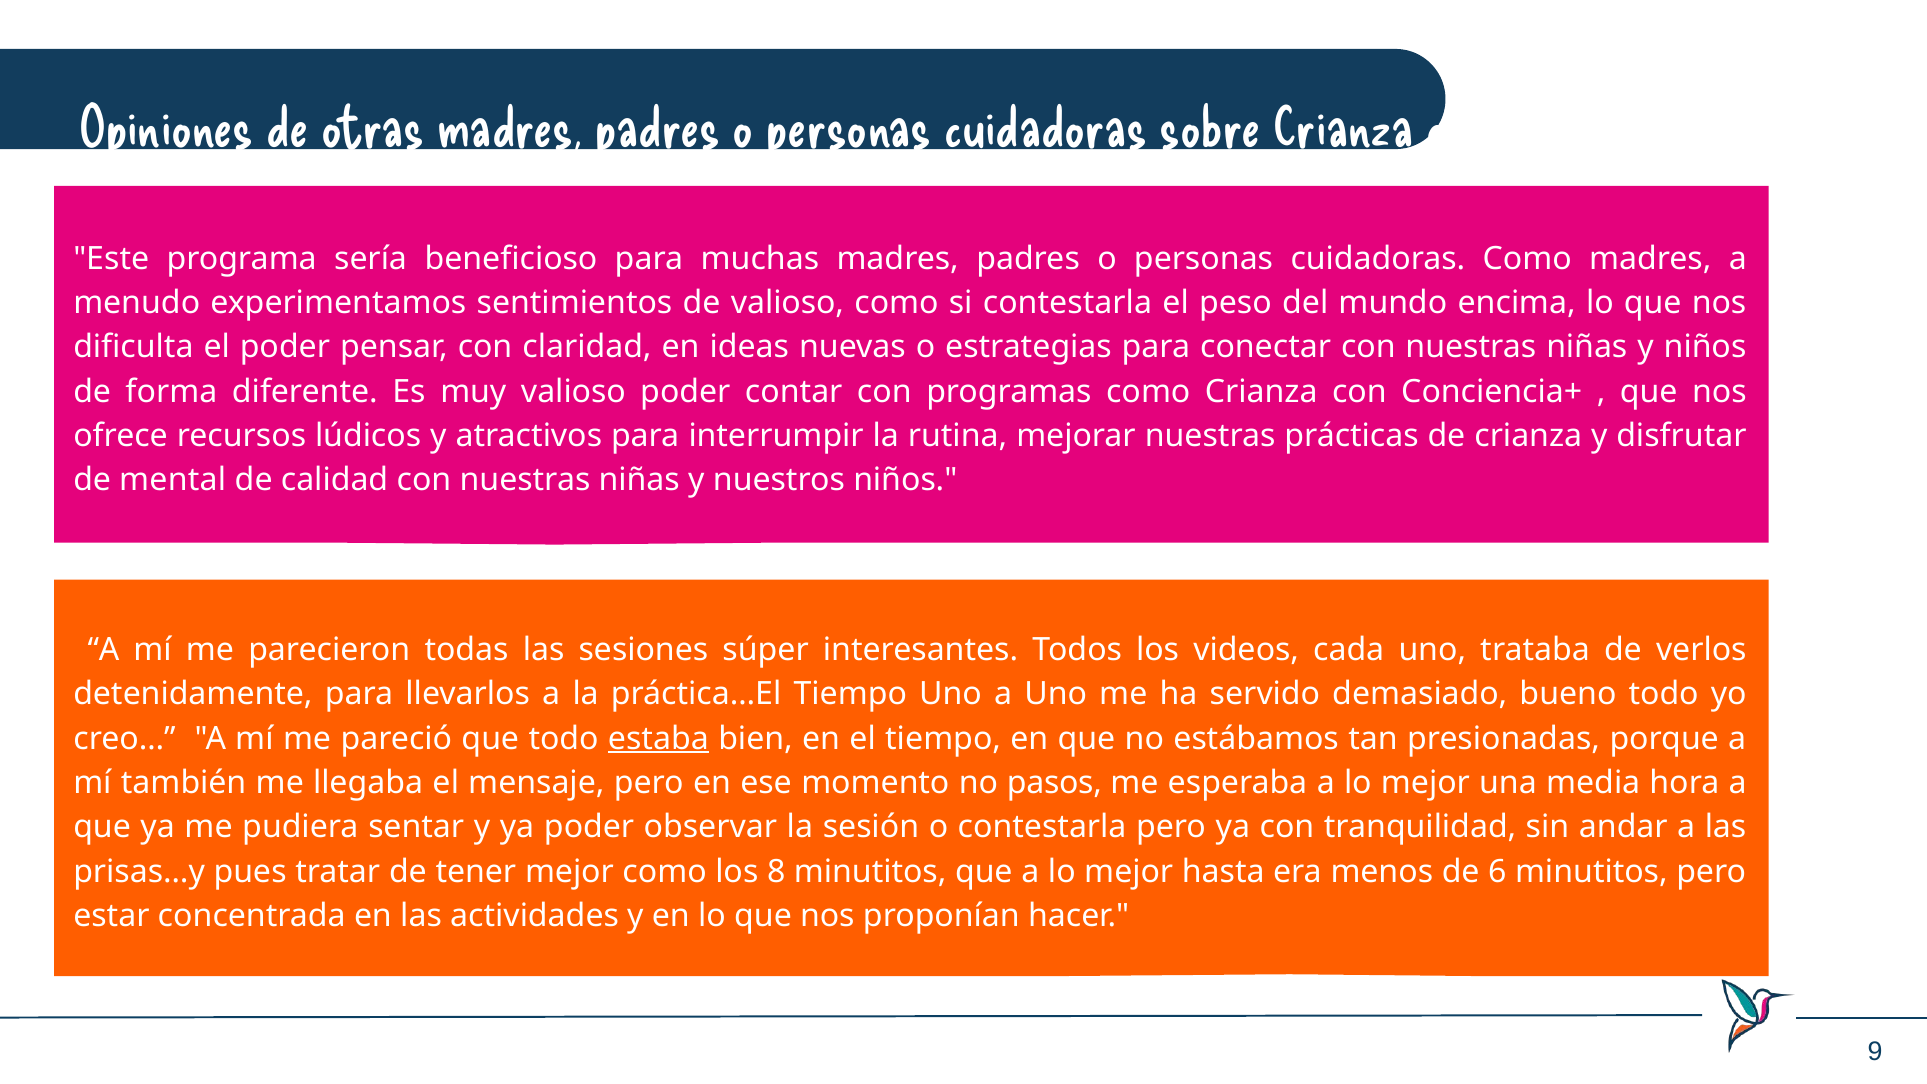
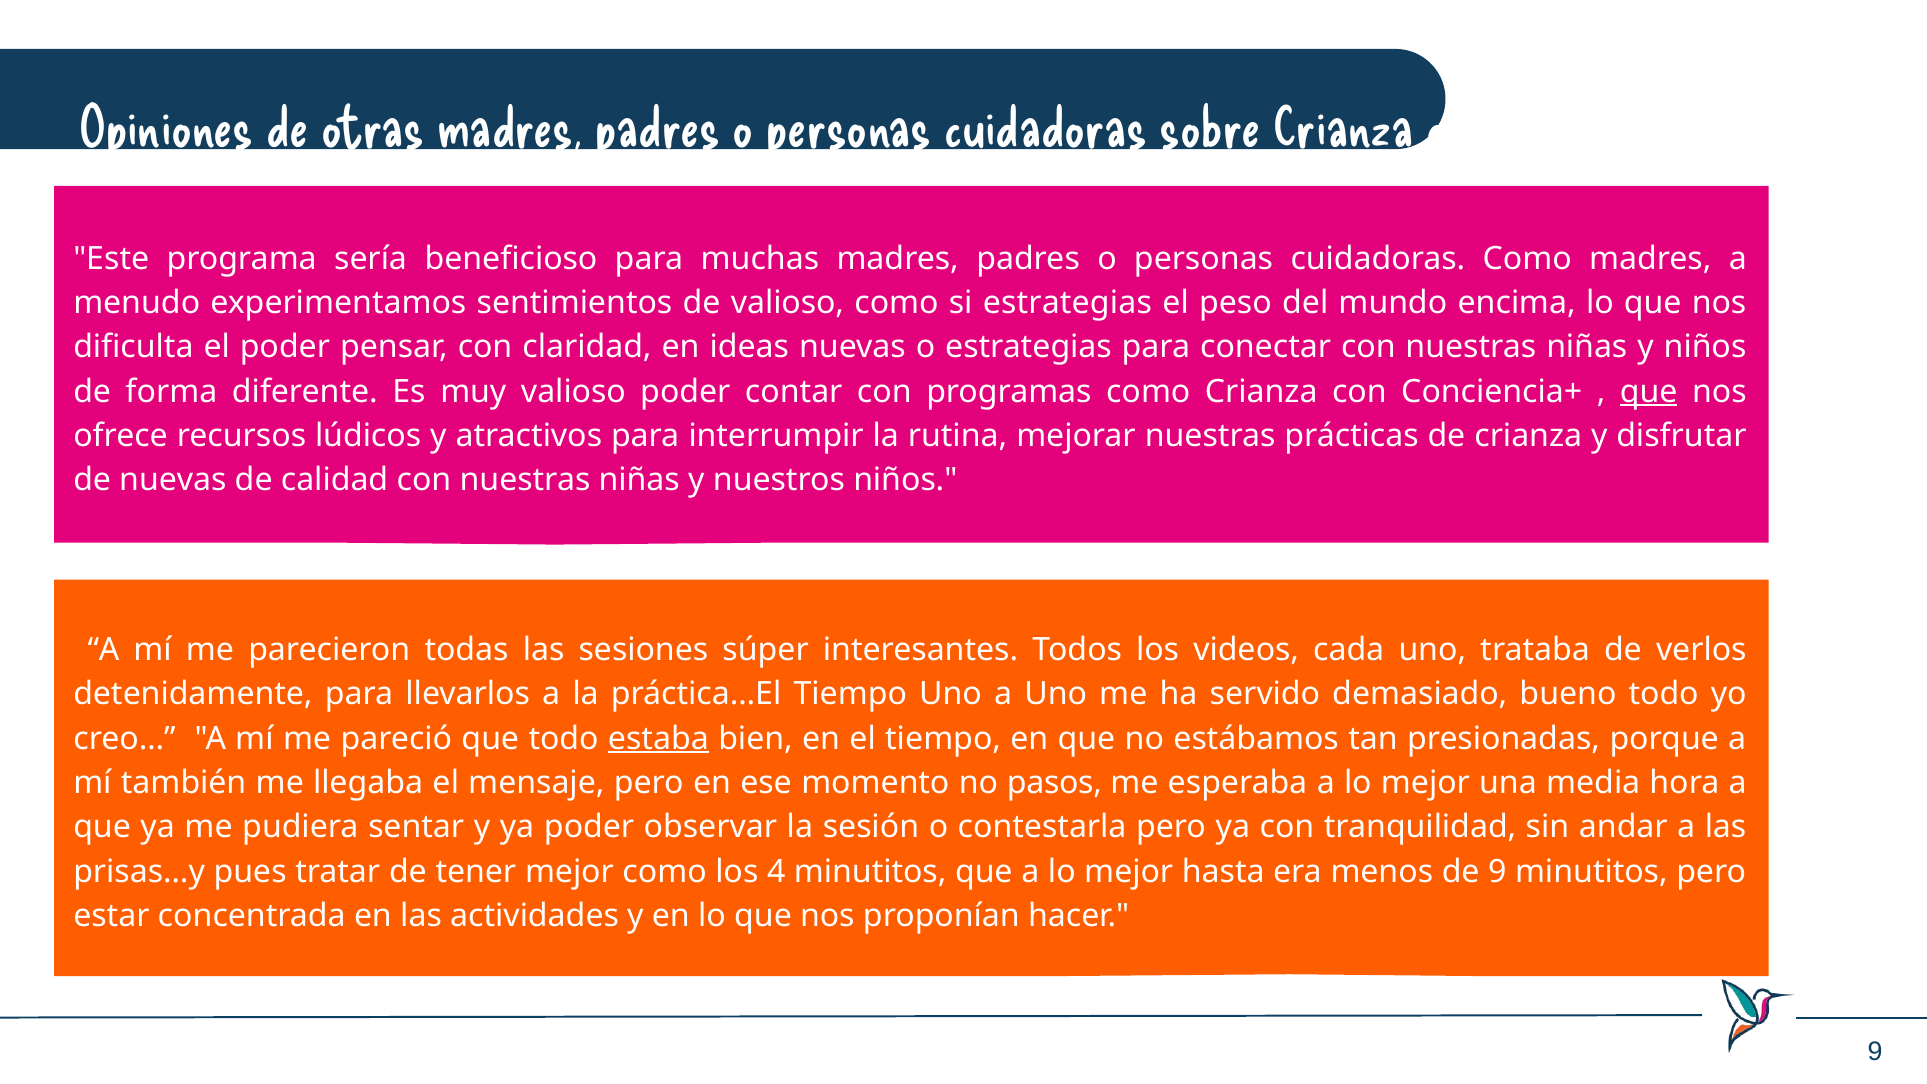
si contestarla: contestarla -> estrategias (1067, 303)
que underline: none -> present (1649, 391)
de mental: mental -> nuevas (173, 480)
8: 8 -> 4 (776, 872)
de 6: 6 -> 9 (1497, 872)
